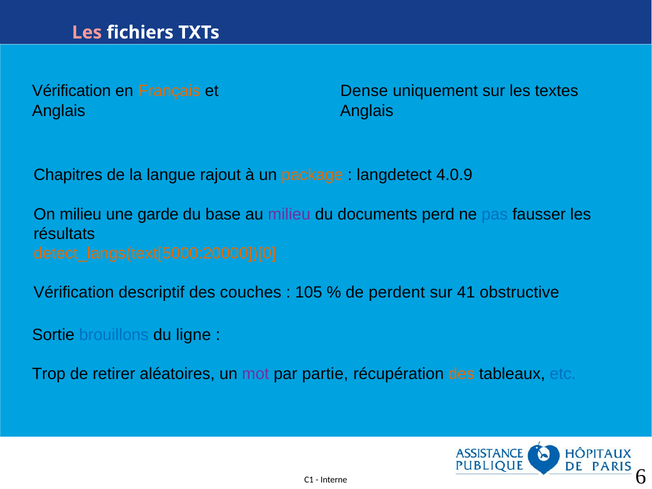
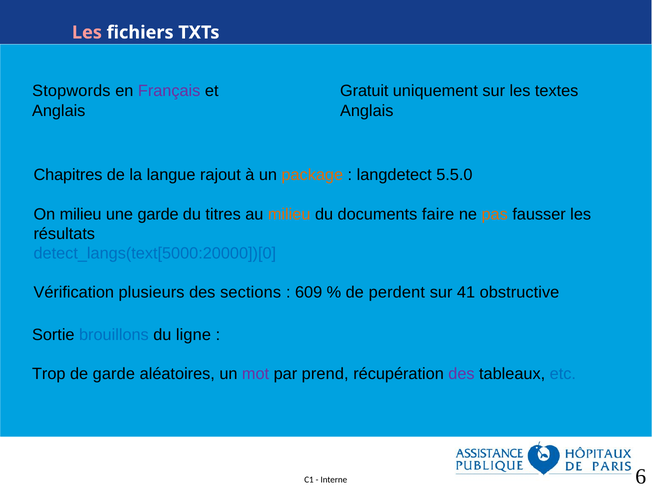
Vérification: Vérification -> Stopwords (71, 91)
Français colour: orange -> purple (169, 91)
Dense: Dense -> Gratuit (364, 91)
4.0.9: 4.0.9 -> 5.5.0 (454, 175)
base: base -> titres (223, 214)
milieu colour: purple -> orange (289, 214)
perd: perd -> faire (438, 214)
pas colour: blue -> orange (495, 214)
detect_langs(text[5000:20000])[0 colour: orange -> blue (155, 253)
descriptif: descriptif -> plusieurs (152, 292)
couches: couches -> sections (251, 292)
105: 105 -> 609 (309, 292)
de retirer: retirer -> garde (114, 374)
partie: partie -> prend (325, 374)
des colour: orange -> purple (461, 374)
